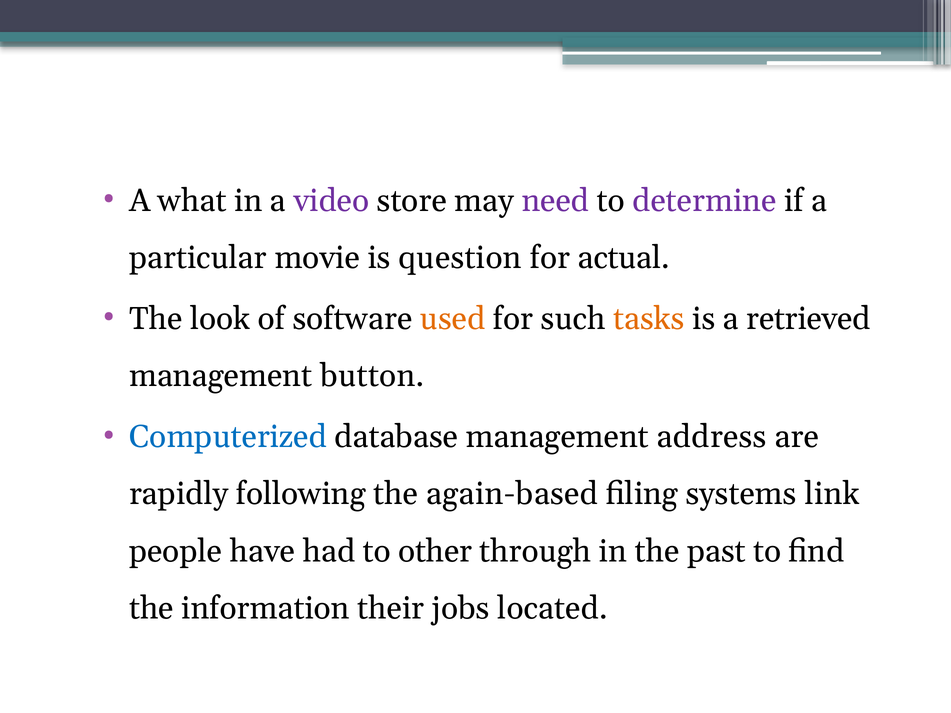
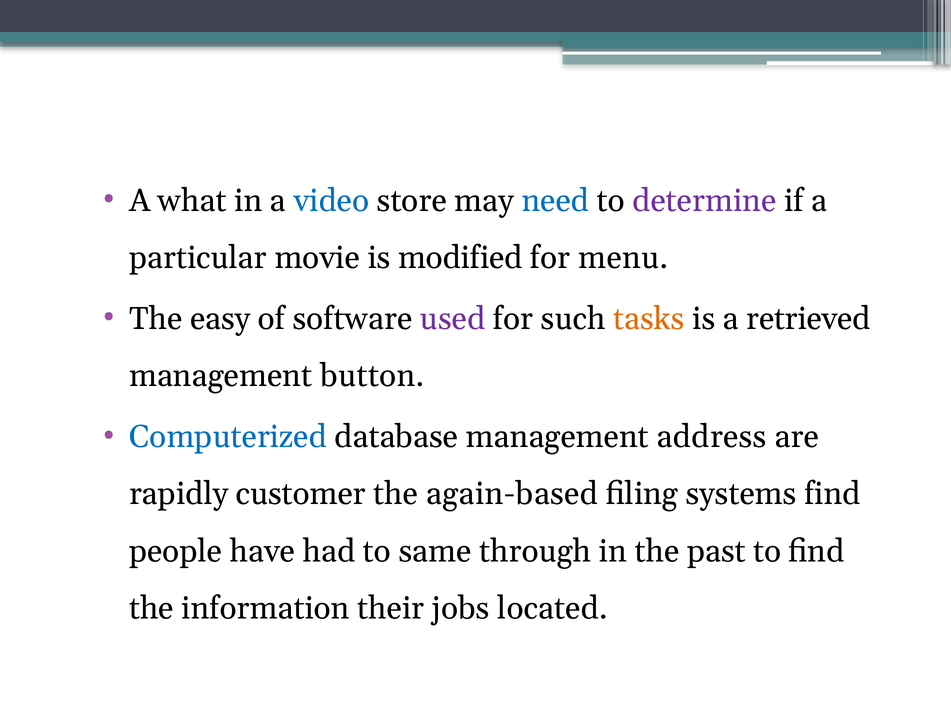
video colour: purple -> blue (331, 201)
need colour: purple -> blue (555, 201)
question: question -> modified (460, 258)
actual: actual -> menu (623, 258)
look: look -> easy (220, 319)
used colour: orange -> purple (453, 319)
following: following -> customer (301, 494)
systems link: link -> find (832, 494)
other: other -> same (435, 551)
